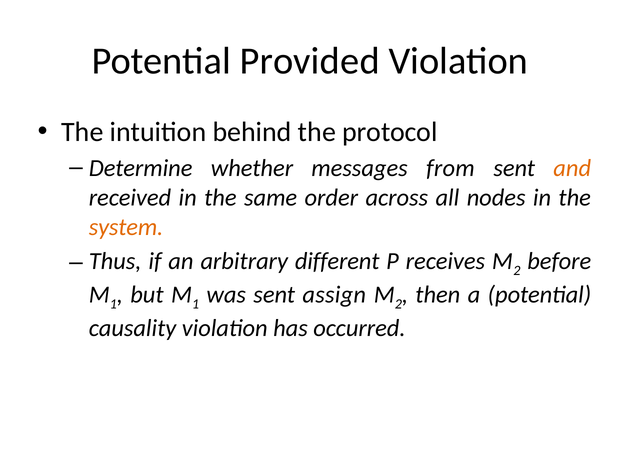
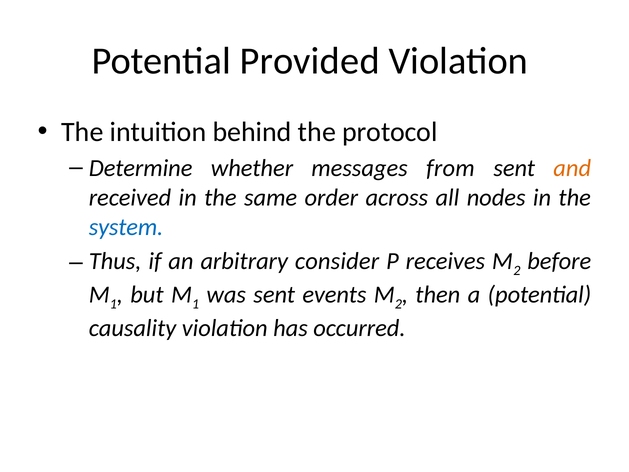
system colour: orange -> blue (126, 227)
different: different -> consider (337, 261)
assign: assign -> events (334, 294)
